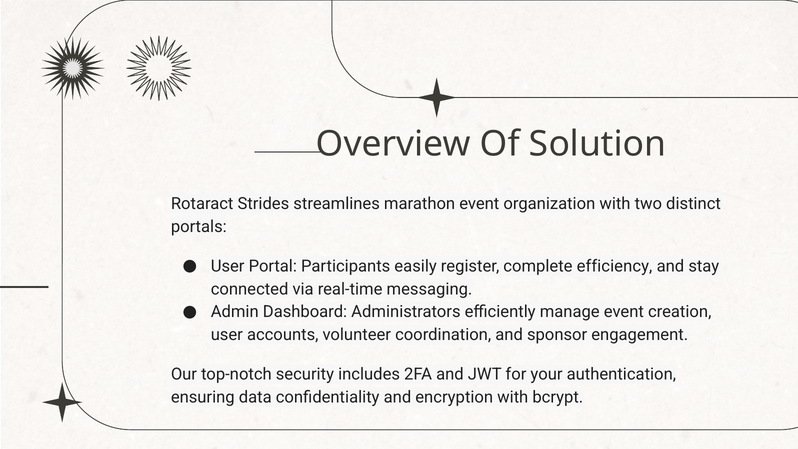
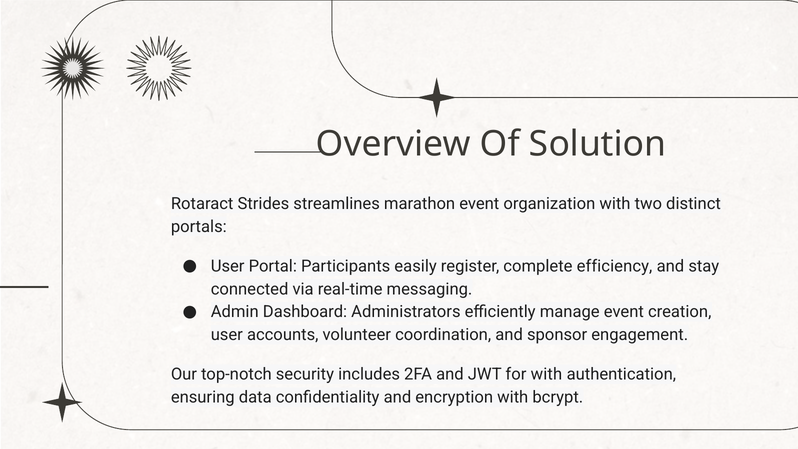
for your: your -> with (546, 374)
